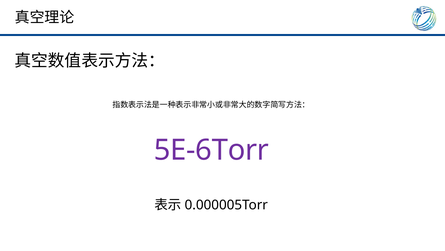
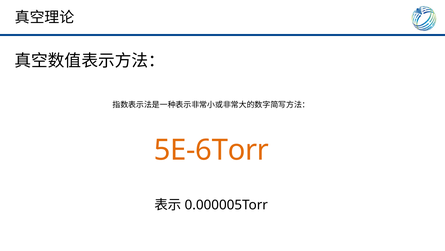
5E-6Torr colour: purple -> orange (211, 150)
